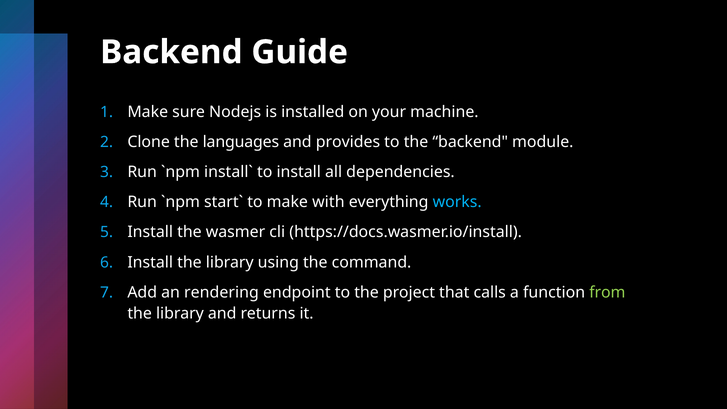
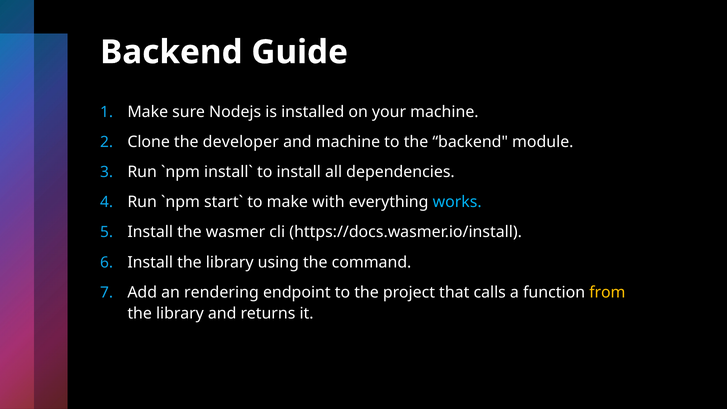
languages: languages -> developer (241, 142)
and provides: provides -> machine (348, 142)
from colour: light green -> yellow (607, 292)
